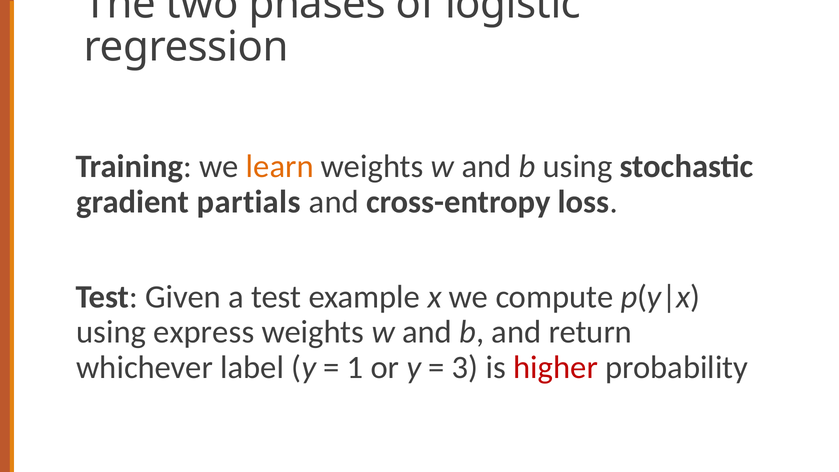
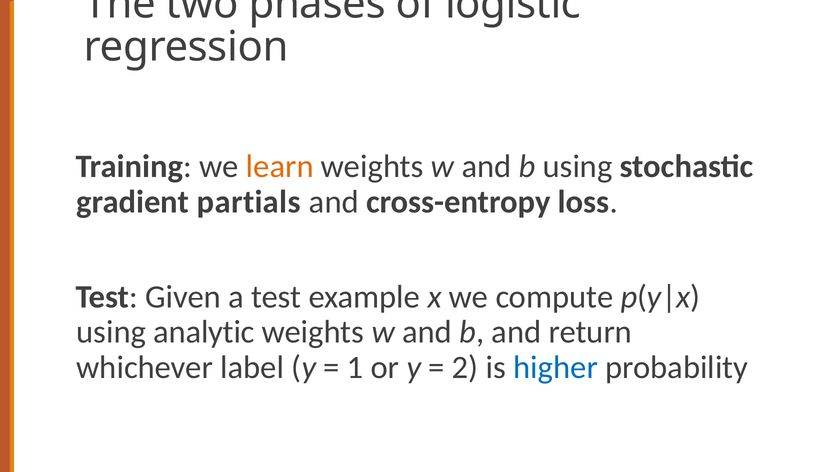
express: express -> analytic (204, 332)
3: 3 -> 2 (465, 367)
higher colour: red -> blue (556, 367)
